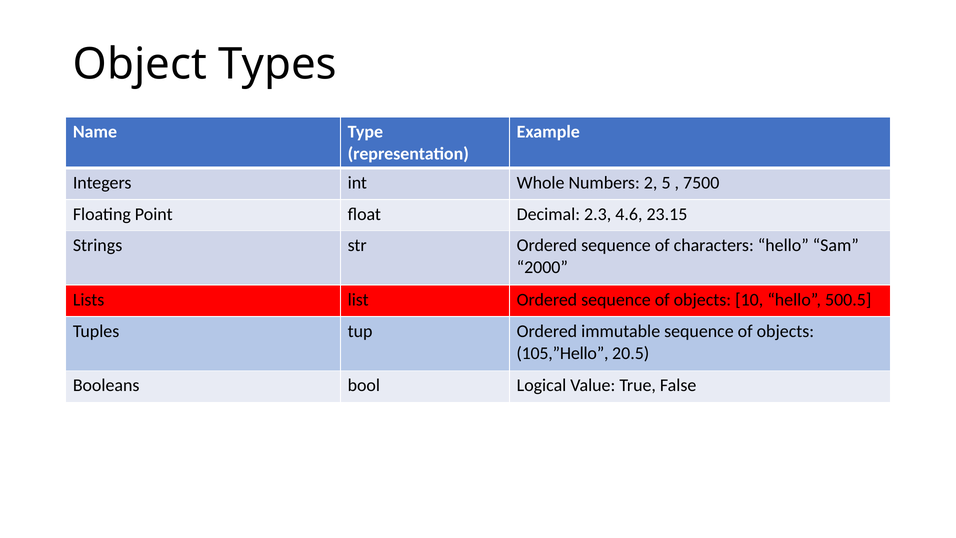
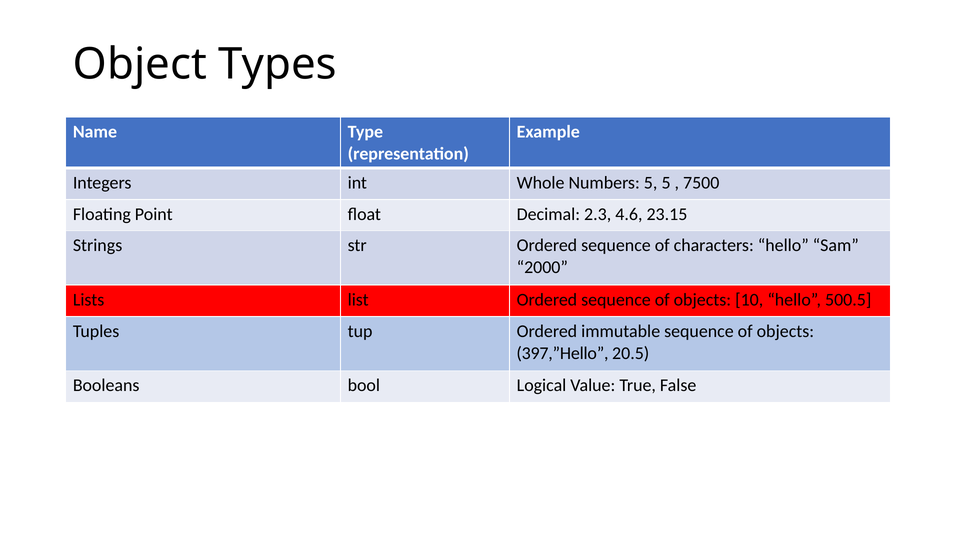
Numbers 2: 2 -> 5 (651, 183)
105,”Hello: 105,”Hello -> 397,”Hello (562, 353)
